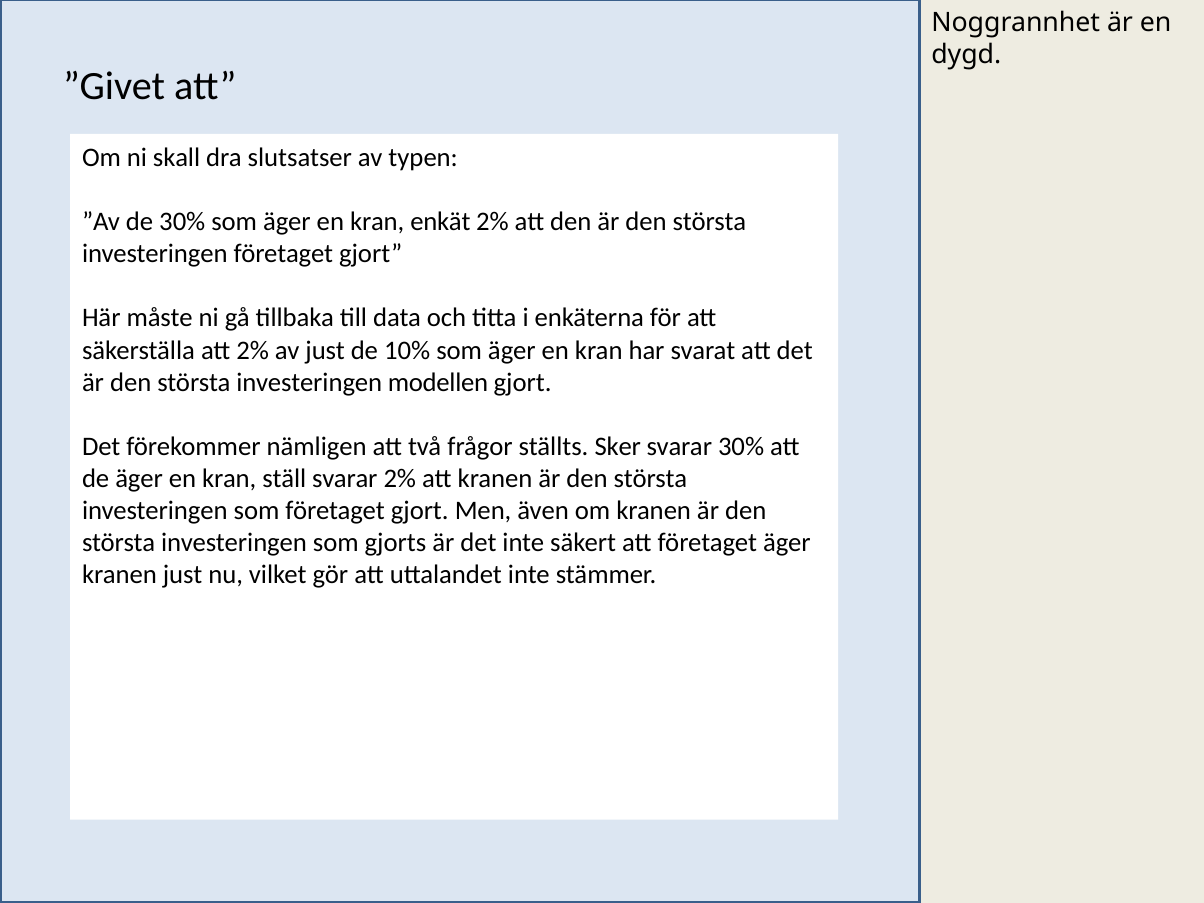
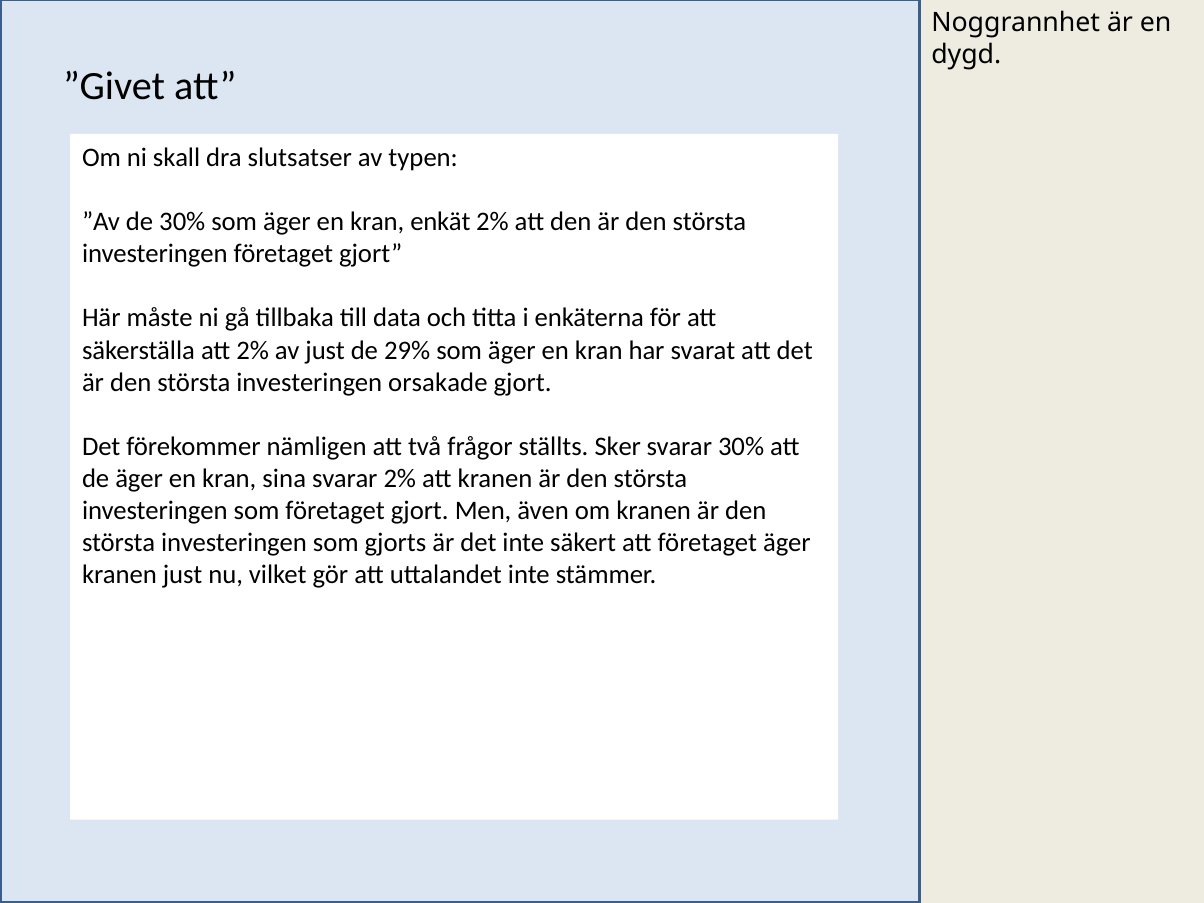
10%: 10% -> 29% (407, 350)
modellen: modellen -> orsakade (438, 382)
ställ: ställ -> sina (284, 479)
